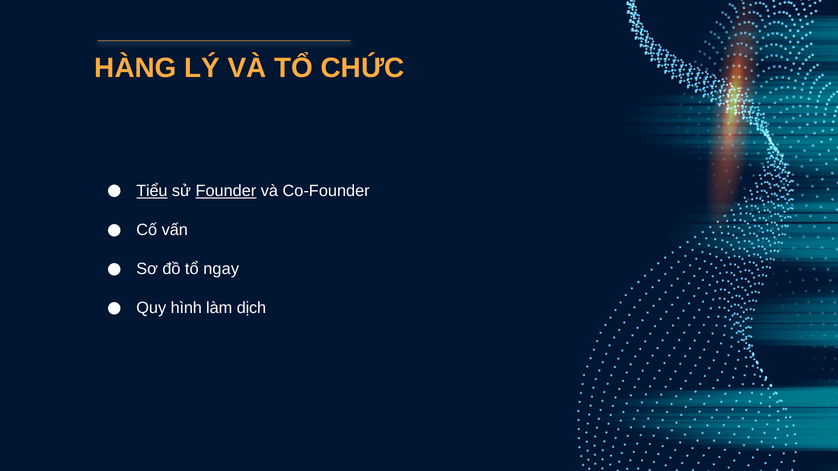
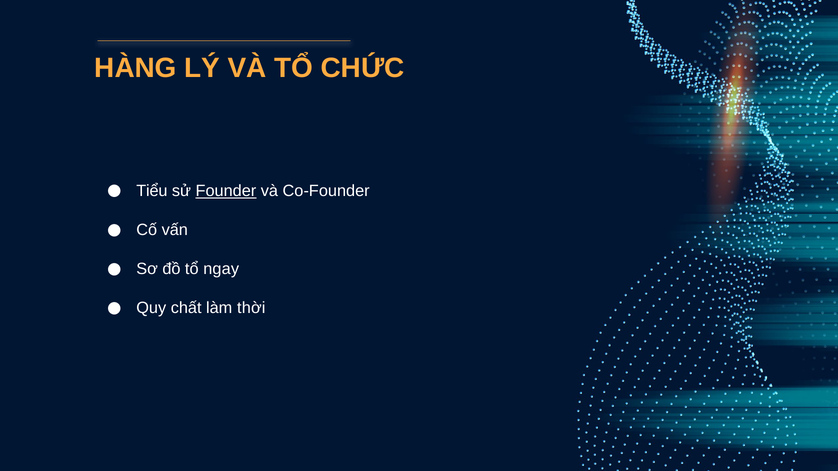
Tiểu underline: present -> none (152, 191)
hình: hình -> chất (186, 308)
dịch: dịch -> thời (251, 308)
